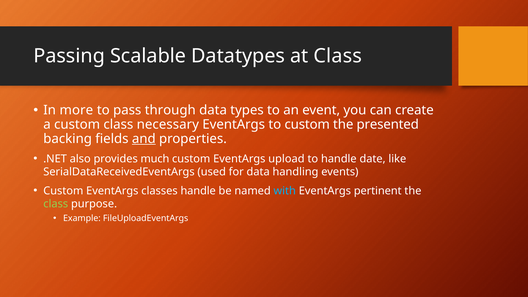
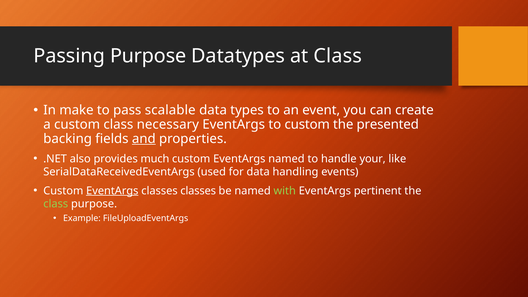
Passing Scalable: Scalable -> Purpose (148, 56)
more: more -> make (76, 110)
through: through -> scalable (170, 110)
EventArgs upload: upload -> named (286, 159)
date: date -> your (373, 159)
EventArgs underline: none -> present (112, 191)
classes handle: handle -> classes (198, 191)
with colour: light blue -> light green (285, 191)
